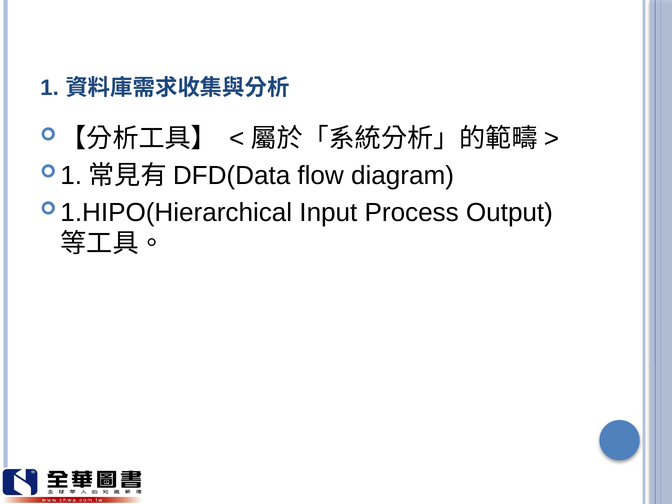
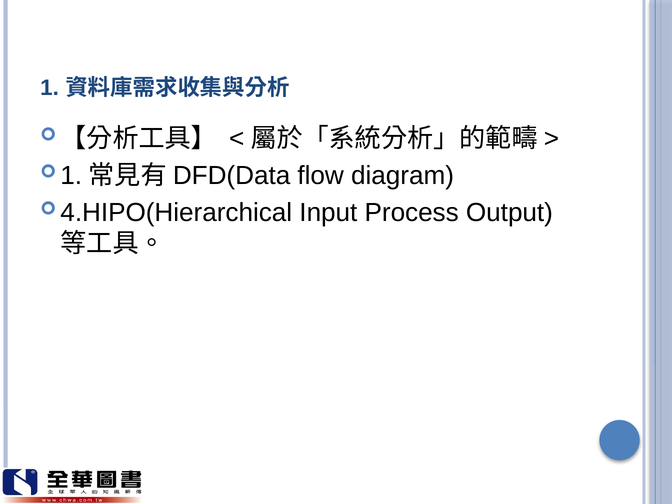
1.HIPO(Hierarchical: 1.HIPO(Hierarchical -> 4.HIPO(Hierarchical (176, 212)
